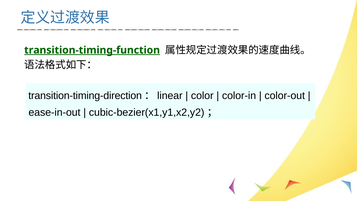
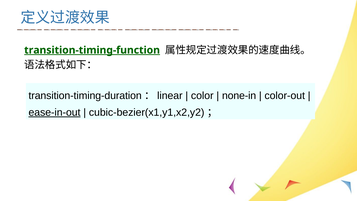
transition-timing-direction: transition-timing-direction -> transition-timing-duration (85, 96)
color-in: color-in -> none-in (239, 96)
ease-in-out underline: none -> present (54, 112)
